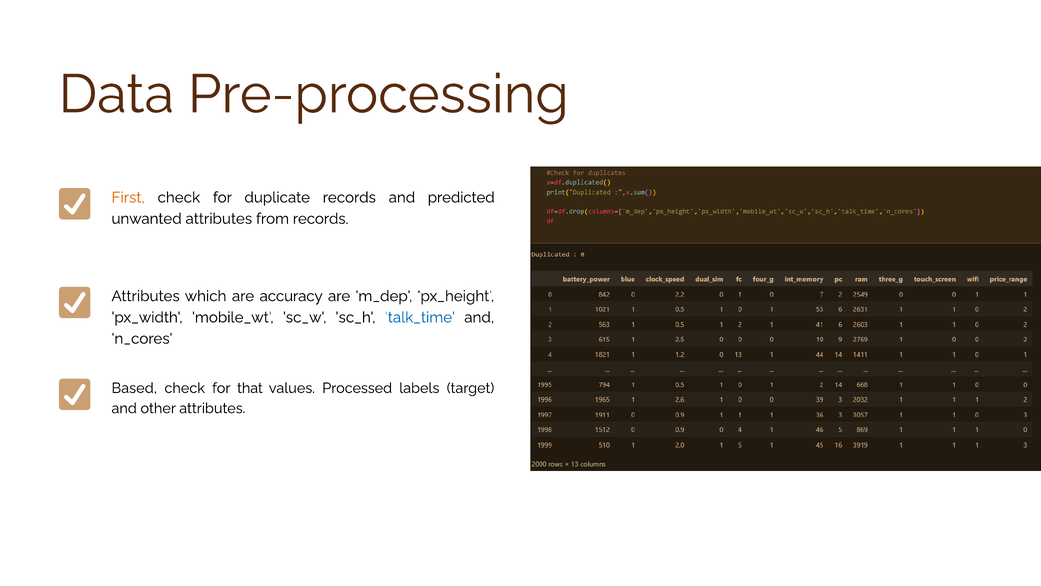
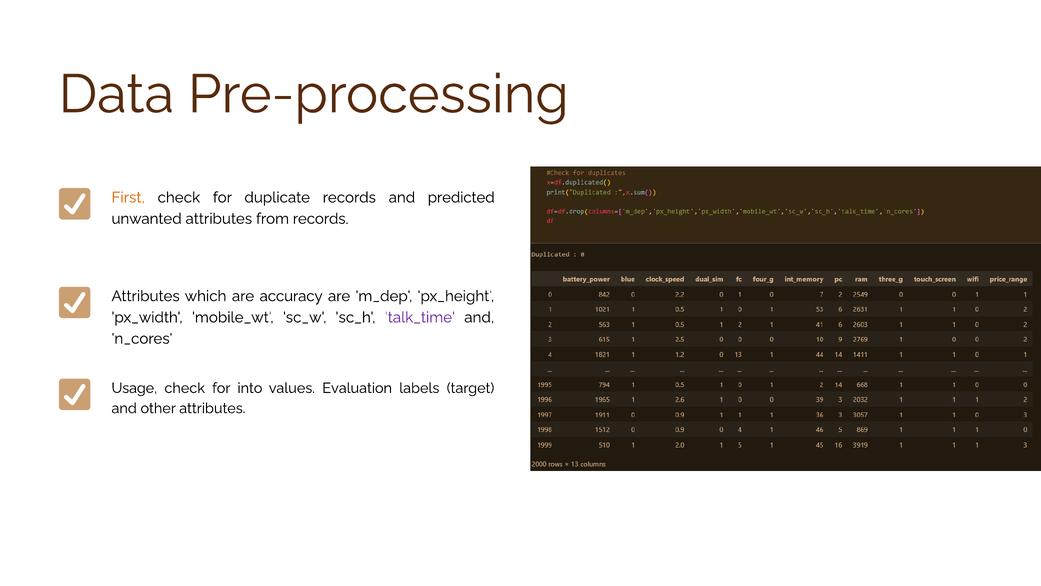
talk_time colour: blue -> purple (420, 317)
Based: Based -> Usage (134, 388)
that: that -> into (250, 388)
Processed: Processed -> Evaluation (357, 388)
